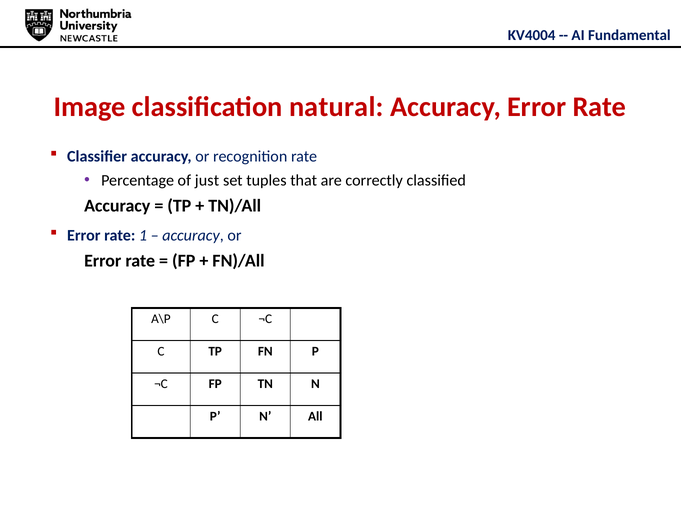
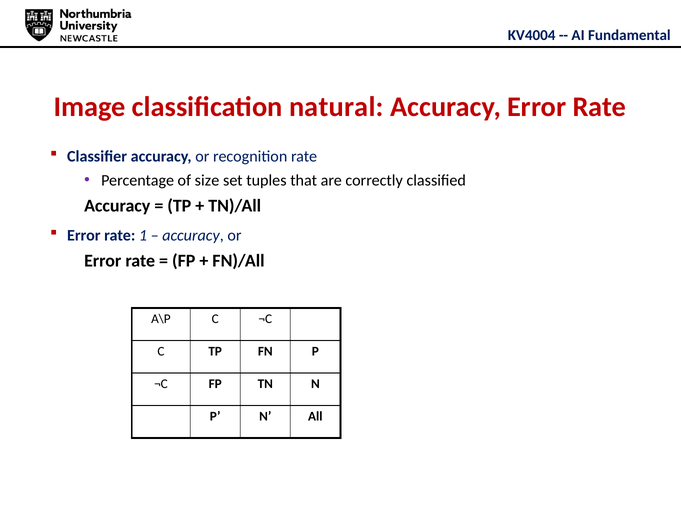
just: just -> size (207, 180)
